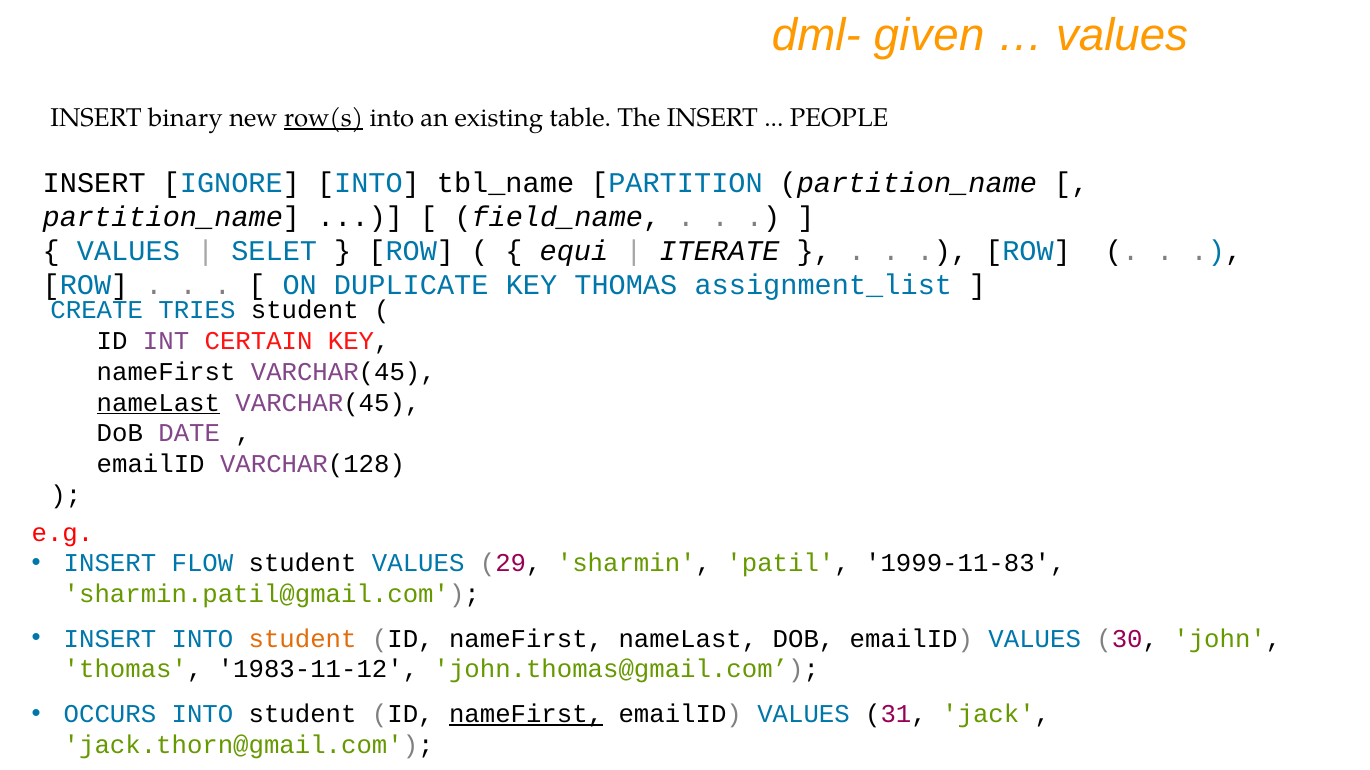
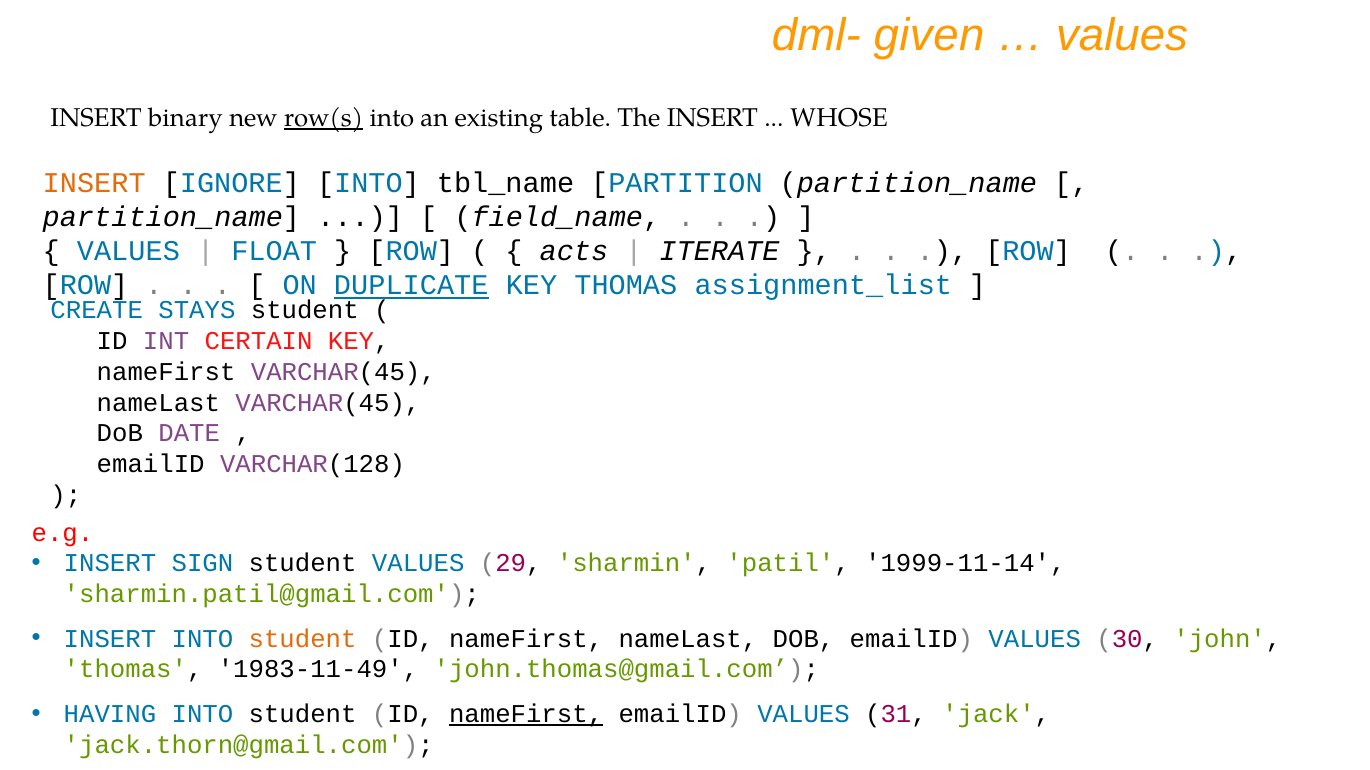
PEOPLE: PEOPLE -> WHOSE (839, 118)
INSERT colour: black -> orange (94, 183)
SELET: SELET -> FLOAT (274, 251)
equi: equi -> acts (574, 251)
DUPLICATE underline: none -> present (411, 286)
TRIES: TRIES -> STAYS (197, 310)
nameLast underline: present -> none (158, 403)
FLOW: FLOW -> SIGN (202, 564)
1999-11-83: 1999-11-83 -> 1999-11-14 (965, 564)
1983-11-12: 1983-11-12 -> 1983-11-49 (318, 670)
OCCURS: OCCURS -> HAVING (110, 714)
